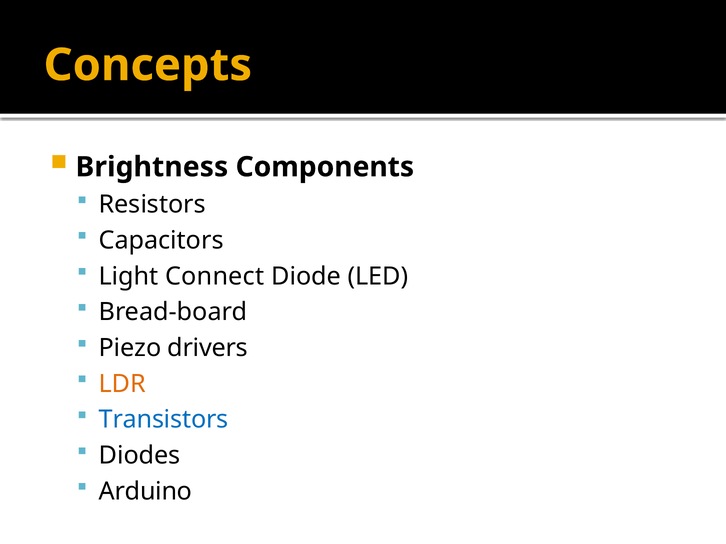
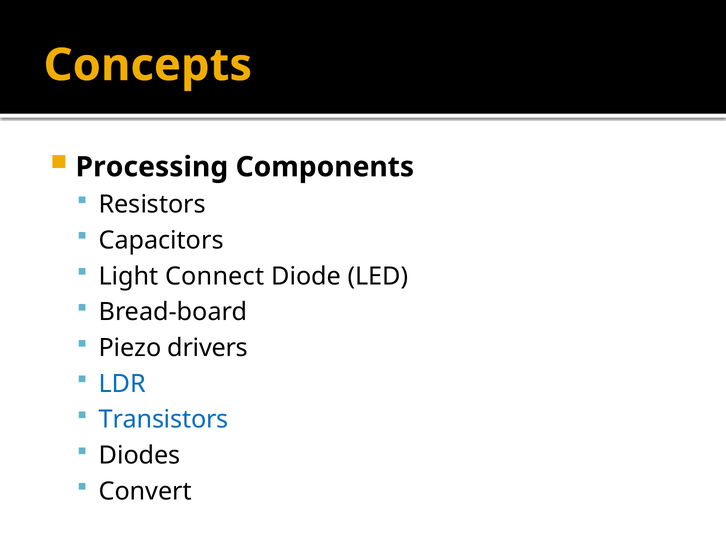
Brightness: Brightness -> Processing (152, 167)
LDR colour: orange -> blue (122, 384)
Arduino: Arduino -> Convert (145, 492)
